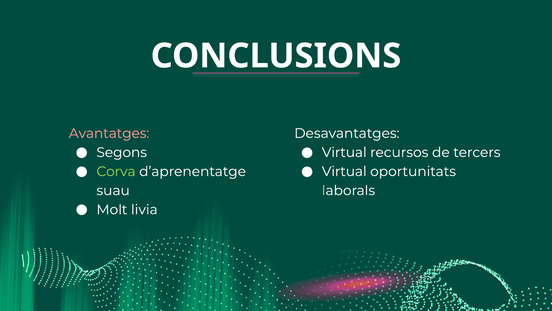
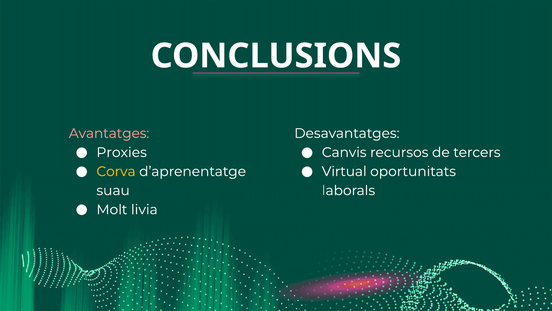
Virtual: Virtual -> Canvis (344, 152)
Segons: Segons -> Proxies (122, 152)
Corva colour: light green -> yellow (116, 171)
